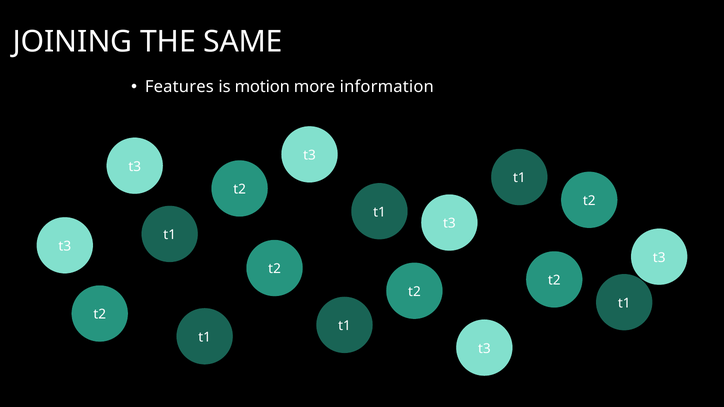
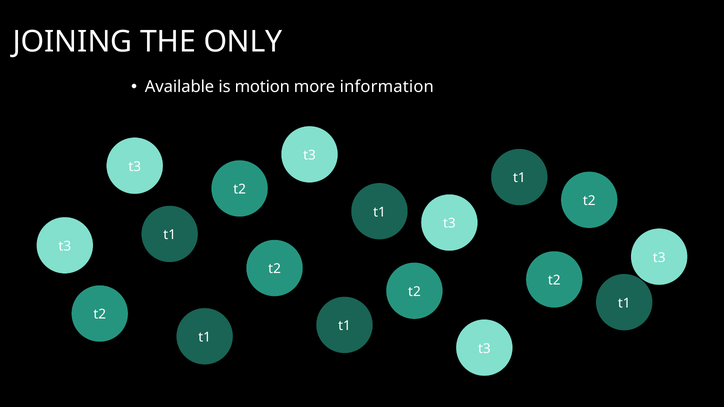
SAME: SAME -> ONLY (243, 42)
Features: Features -> Available (179, 87)
